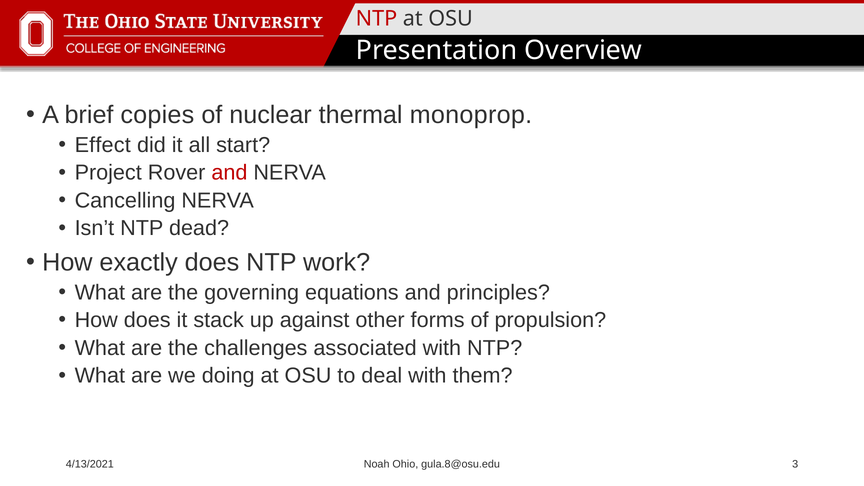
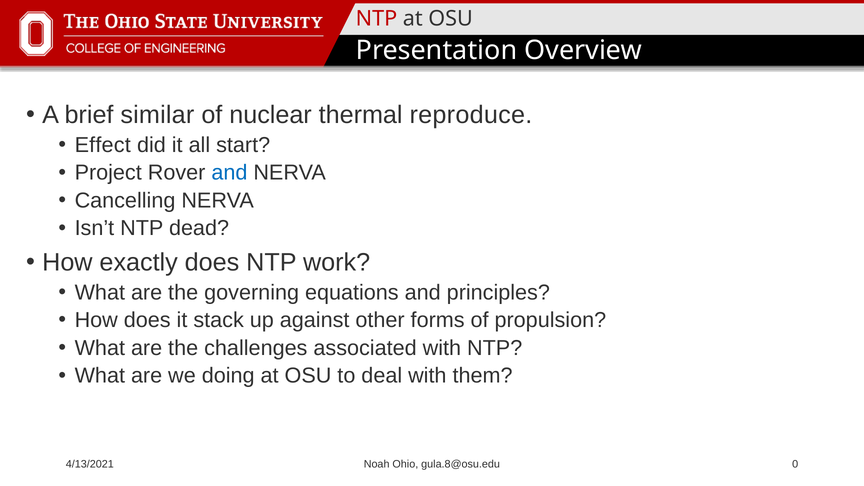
copies: copies -> similar (157, 115)
monoprop: monoprop -> reproduce (471, 115)
and colour: red -> blue (229, 173)
3: 3 -> 0 (795, 464)
